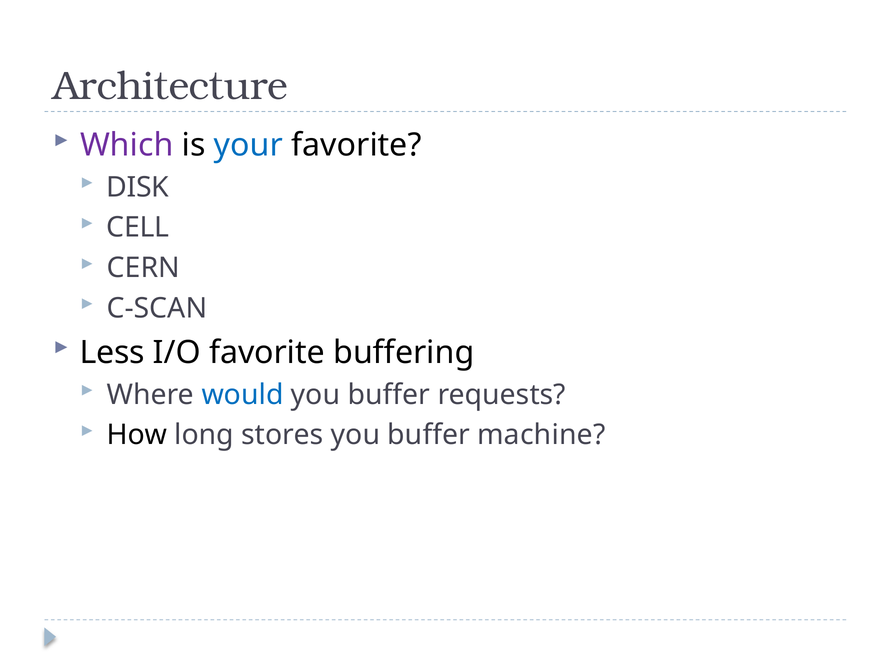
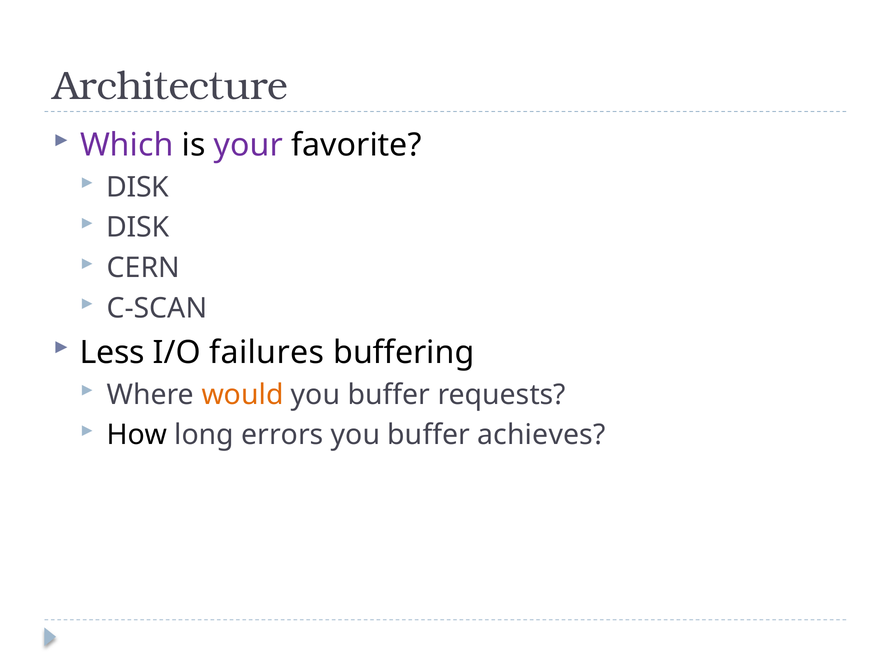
your colour: blue -> purple (248, 145)
CELL: CELL -> DISK (138, 227)
I/O favorite: favorite -> failures (267, 352)
would colour: blue -> orange (243, 394)
stores: stores -> errors (282, 435)
machine: machine -> achieves (541, 435)
